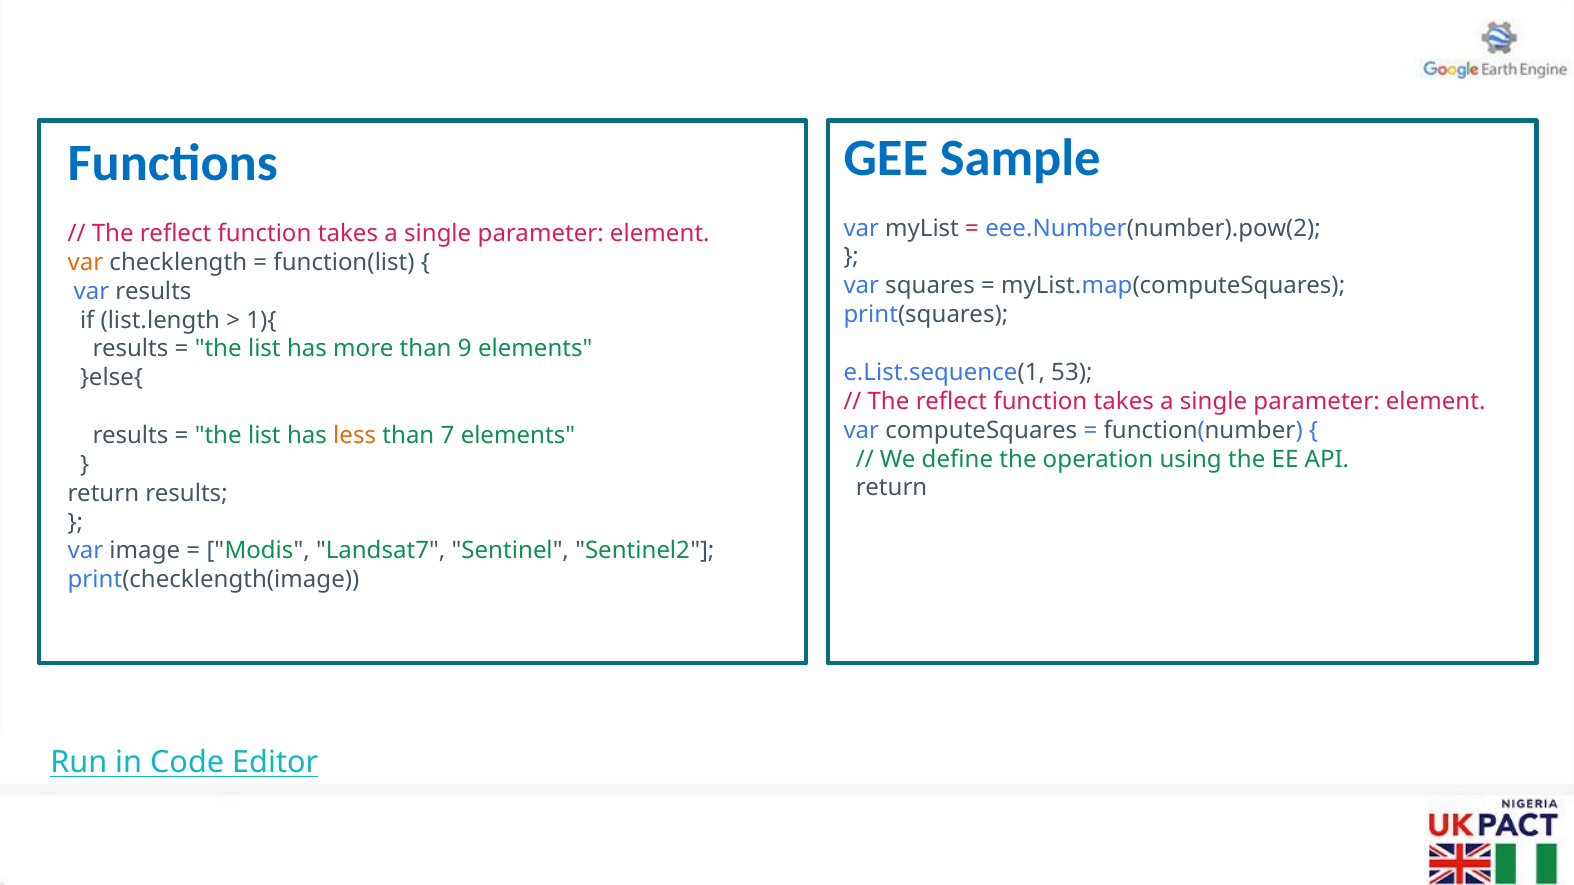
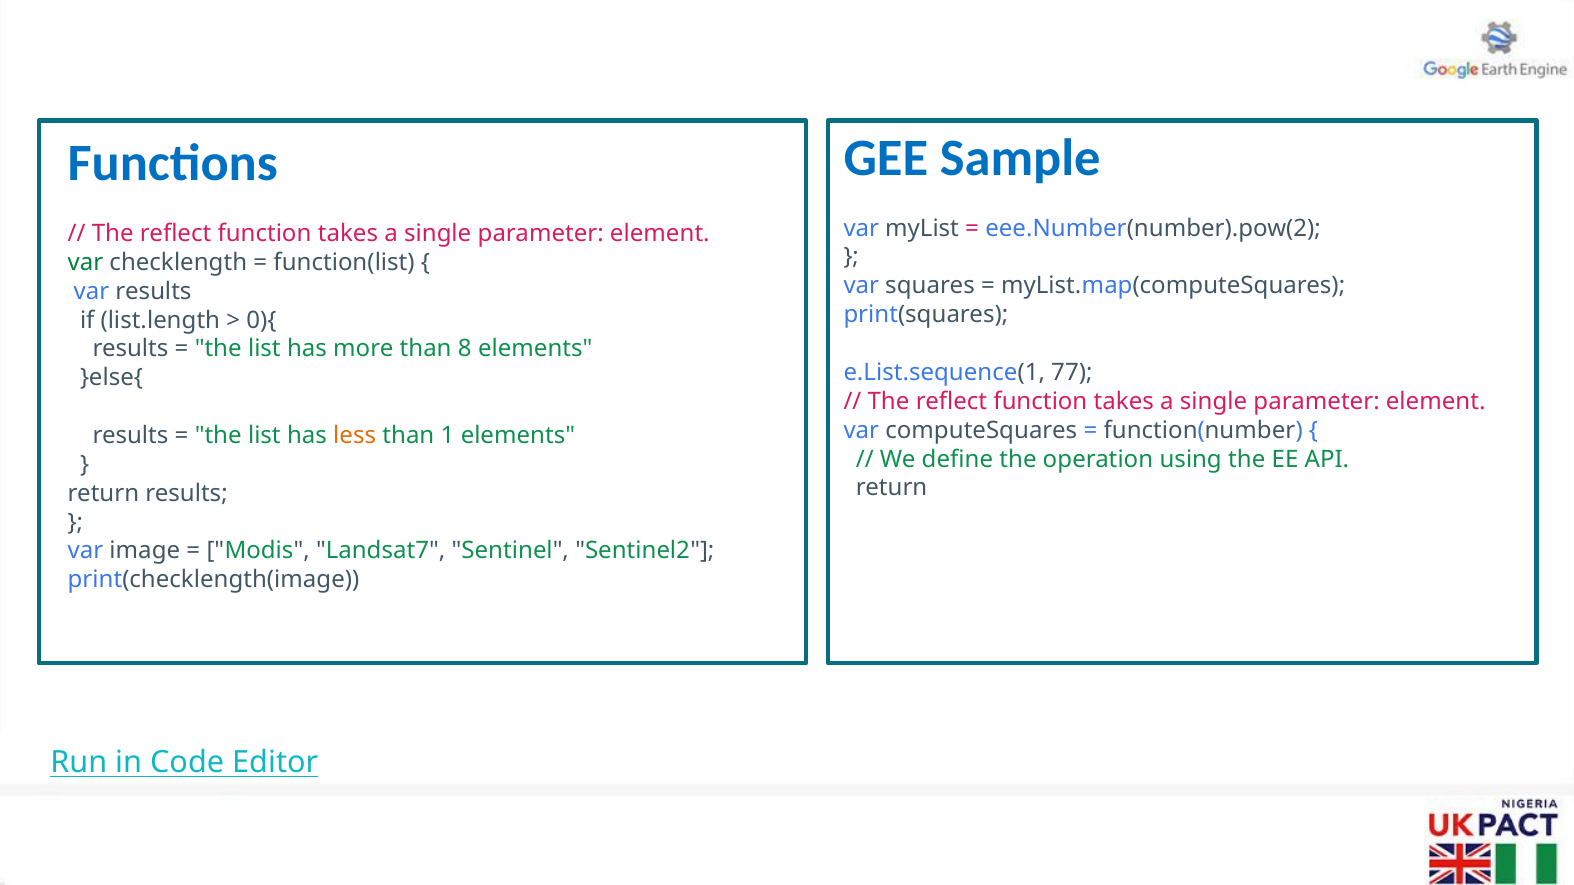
var colour: orange -> green (85, 262)
1){: 1){ -> 0){ (261, 320)
9: 9 -> 8 (465, 349)
53: 53 -> 77 (1072, 373)
7: 7 -> 1 (448, 436)
